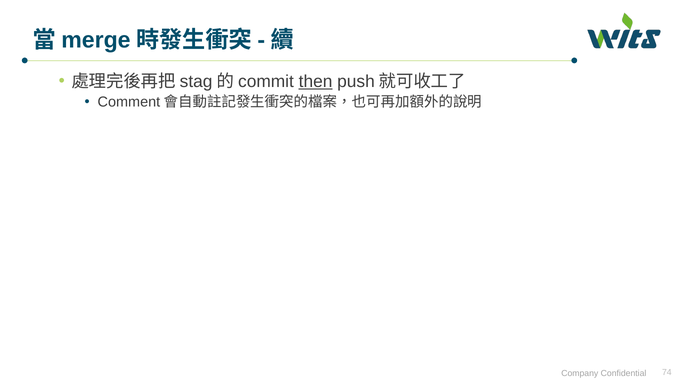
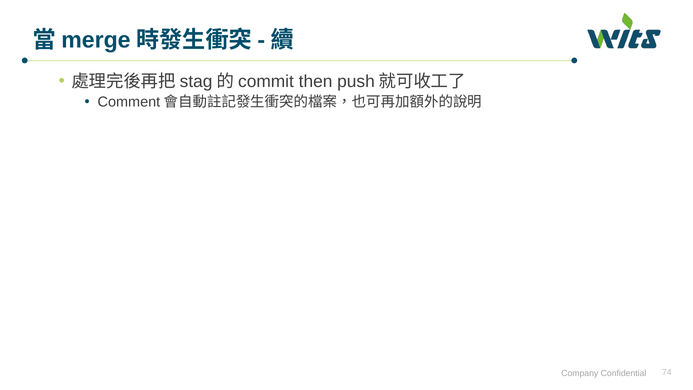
then underline: present -> none (316, 81)
